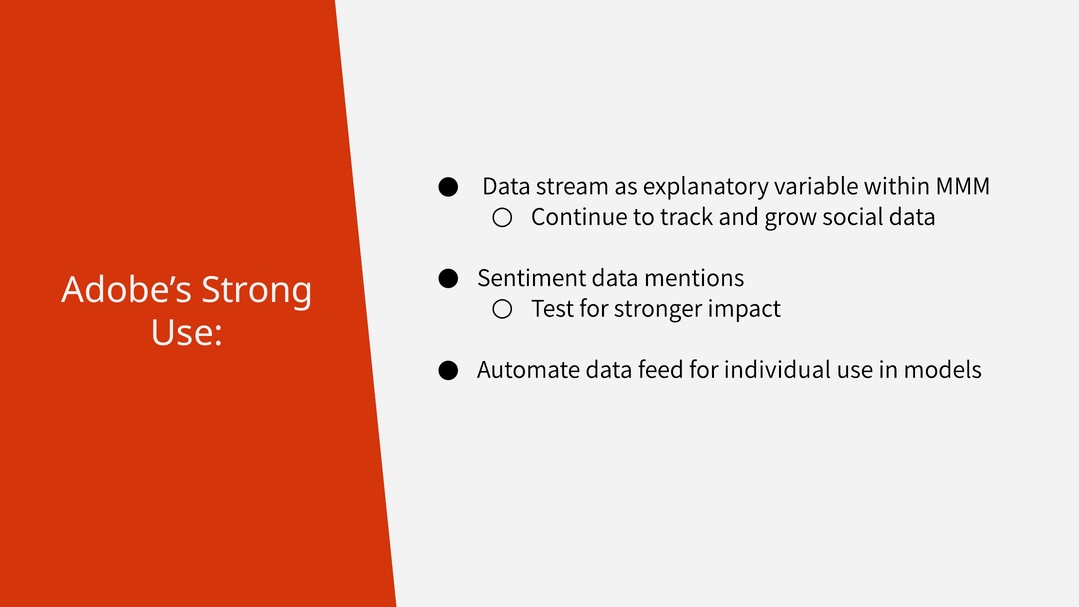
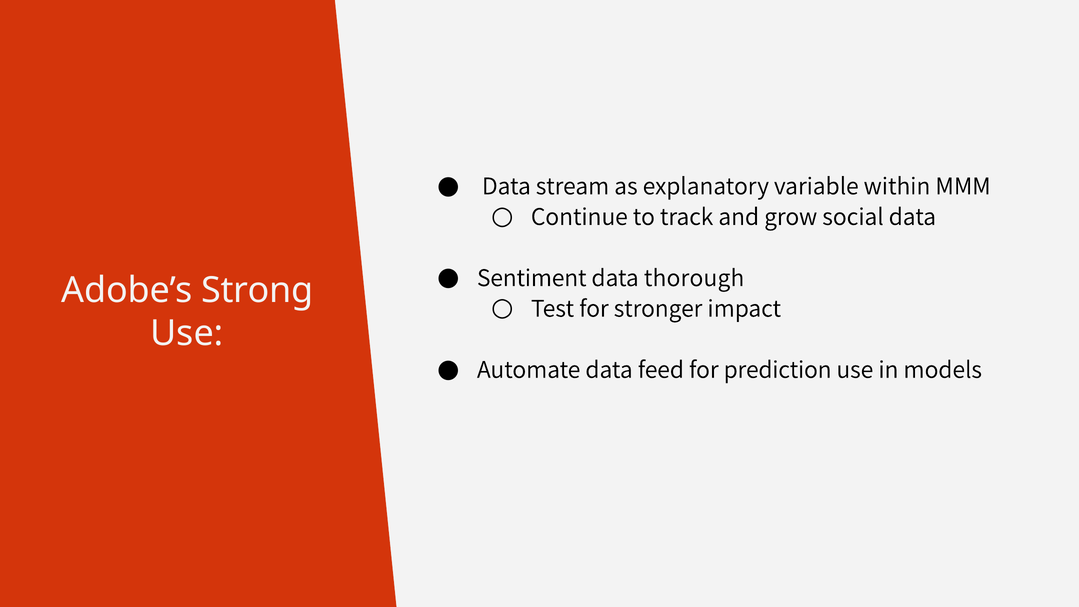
mentions: mentions -> thorough (694, 278)
individual: individual -> prediction (778, 369)
